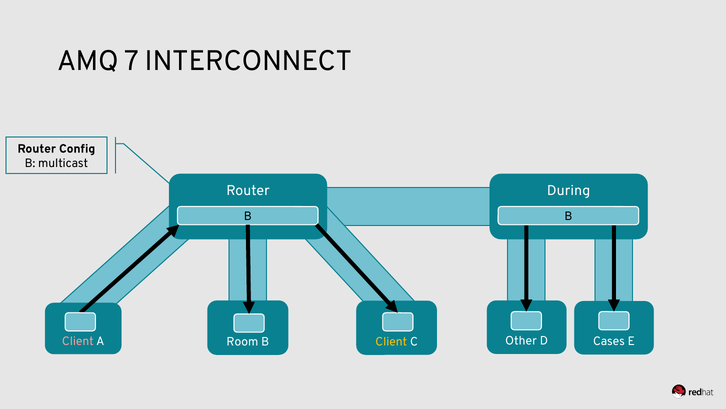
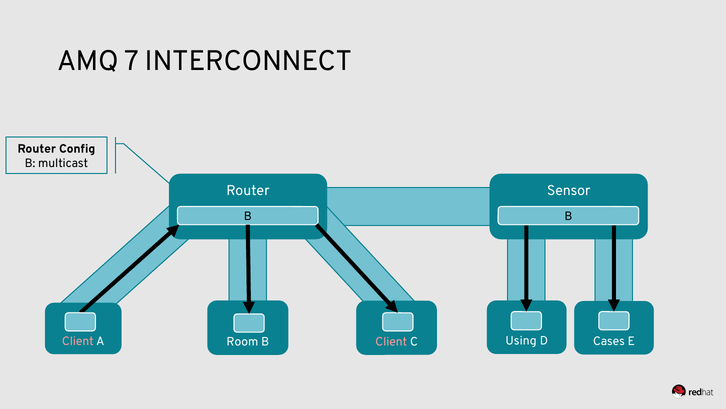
During: During -> Sensor (569, 190)
Other: Other -> Using (521, 340)
Client colour: yellow -> pink (391, 341)
